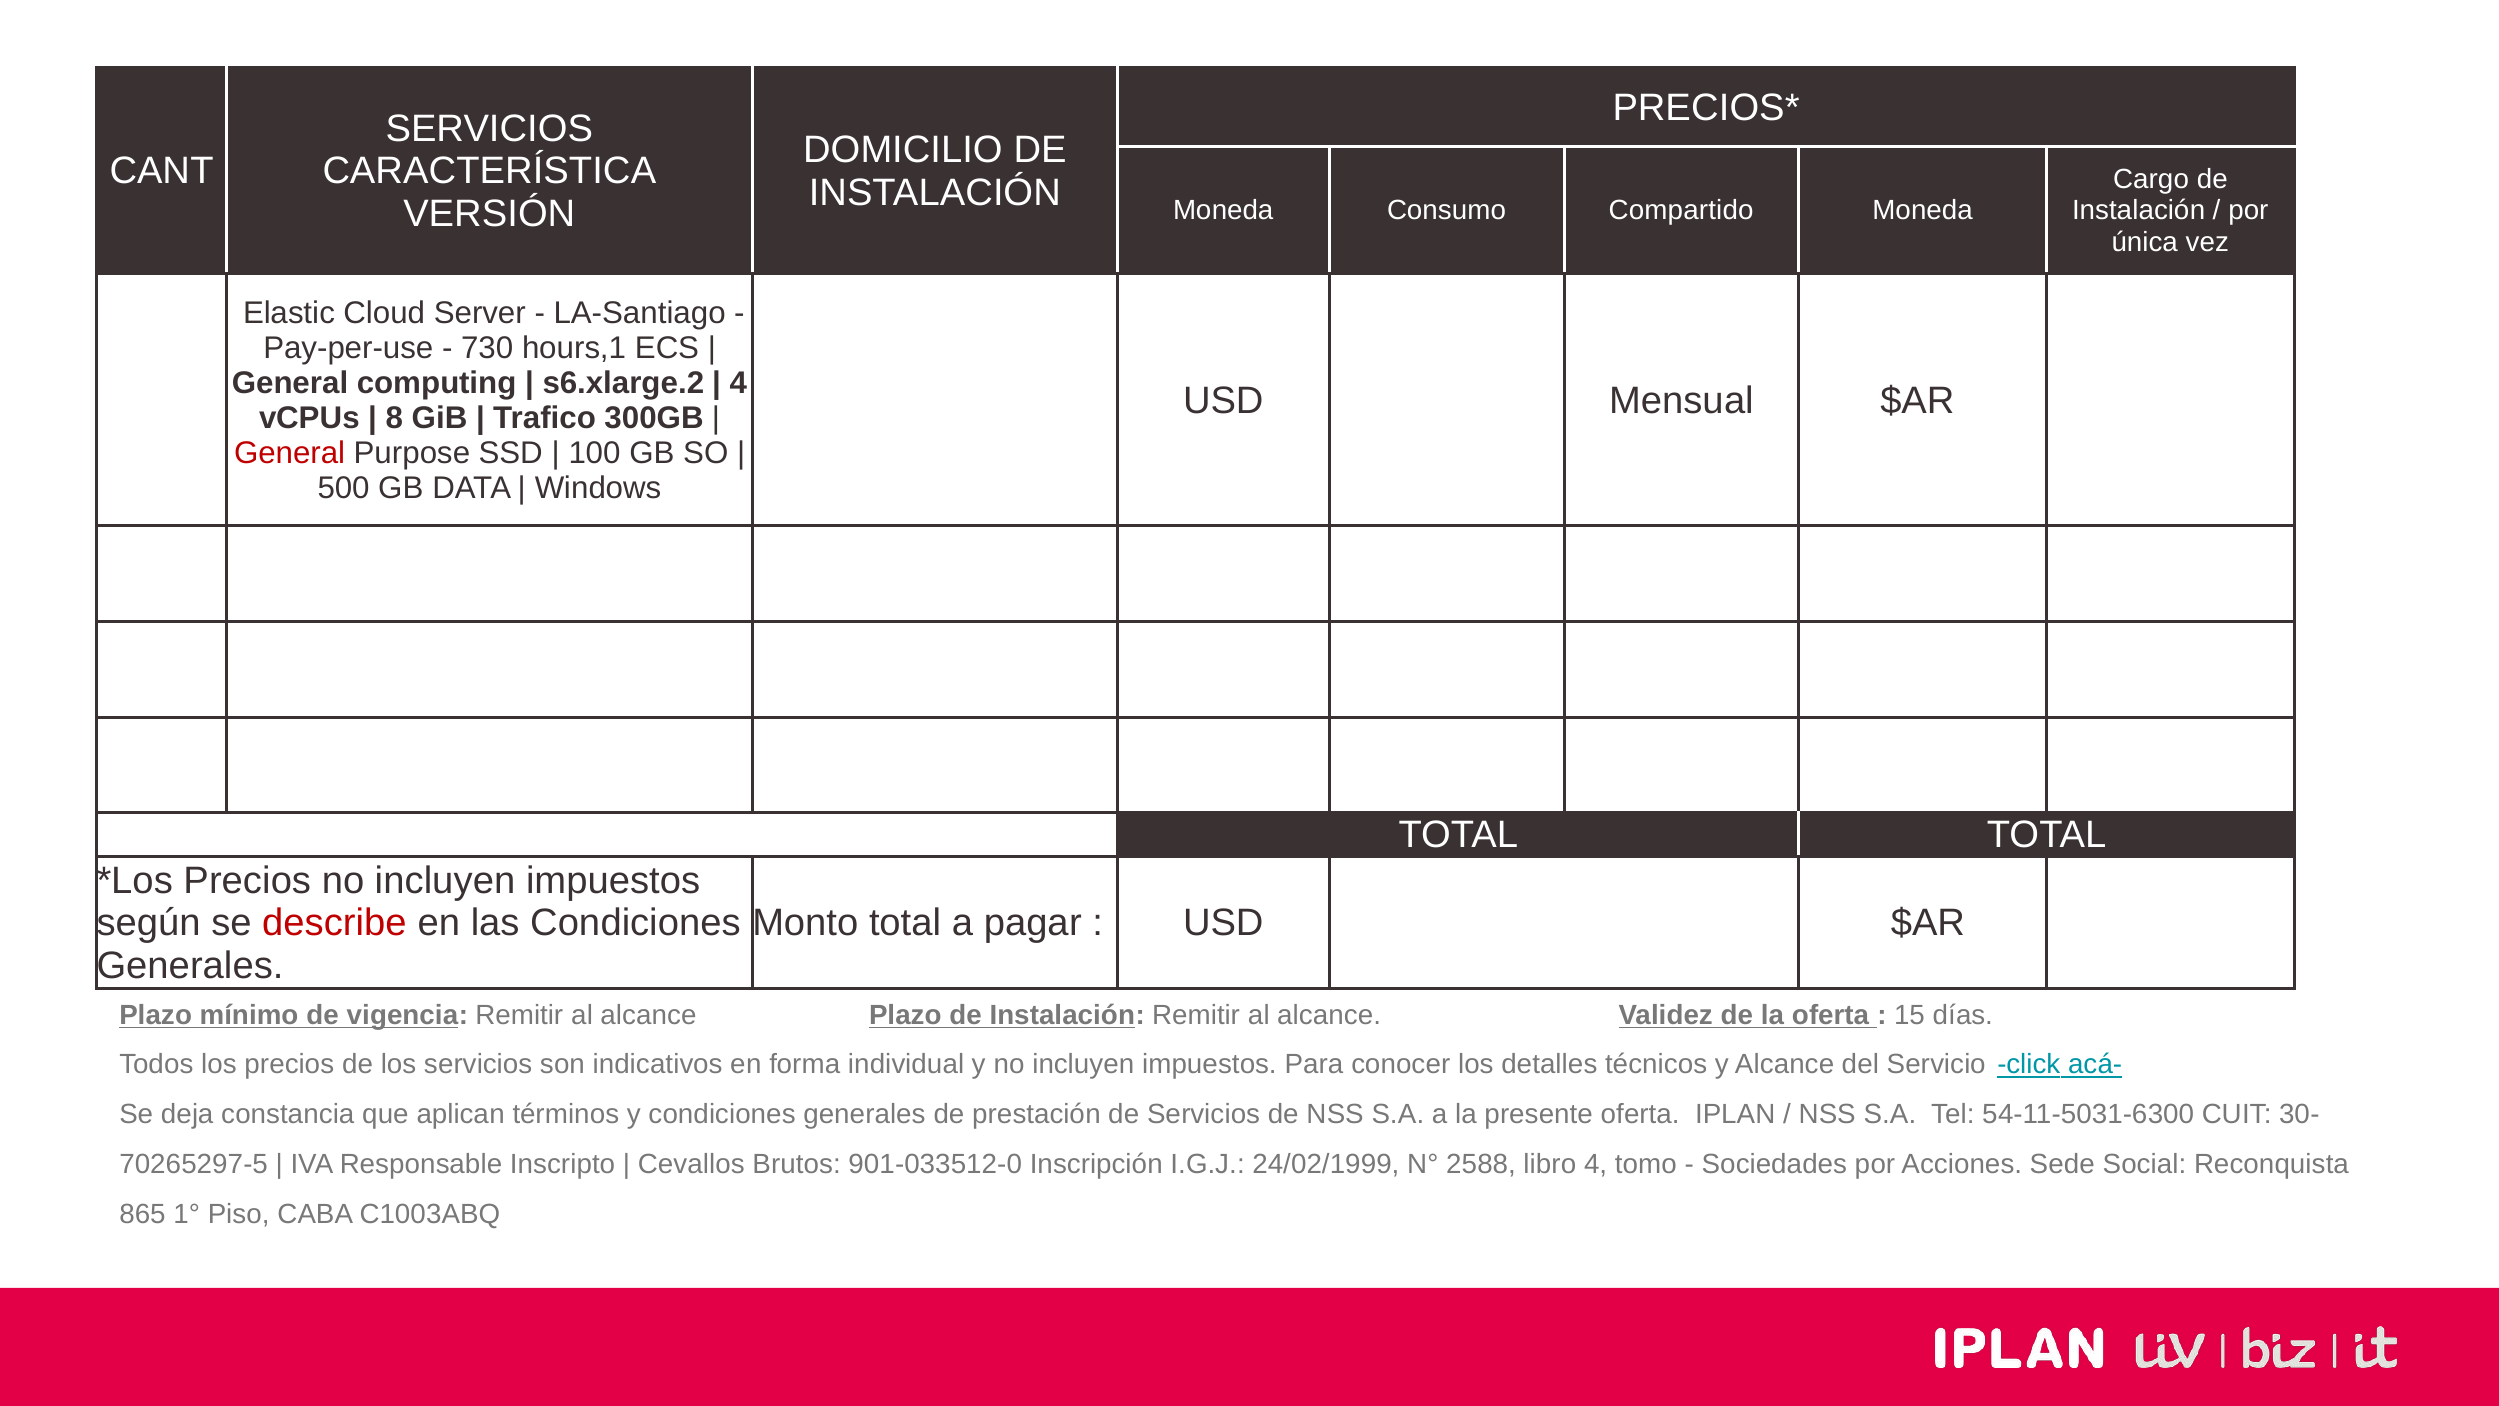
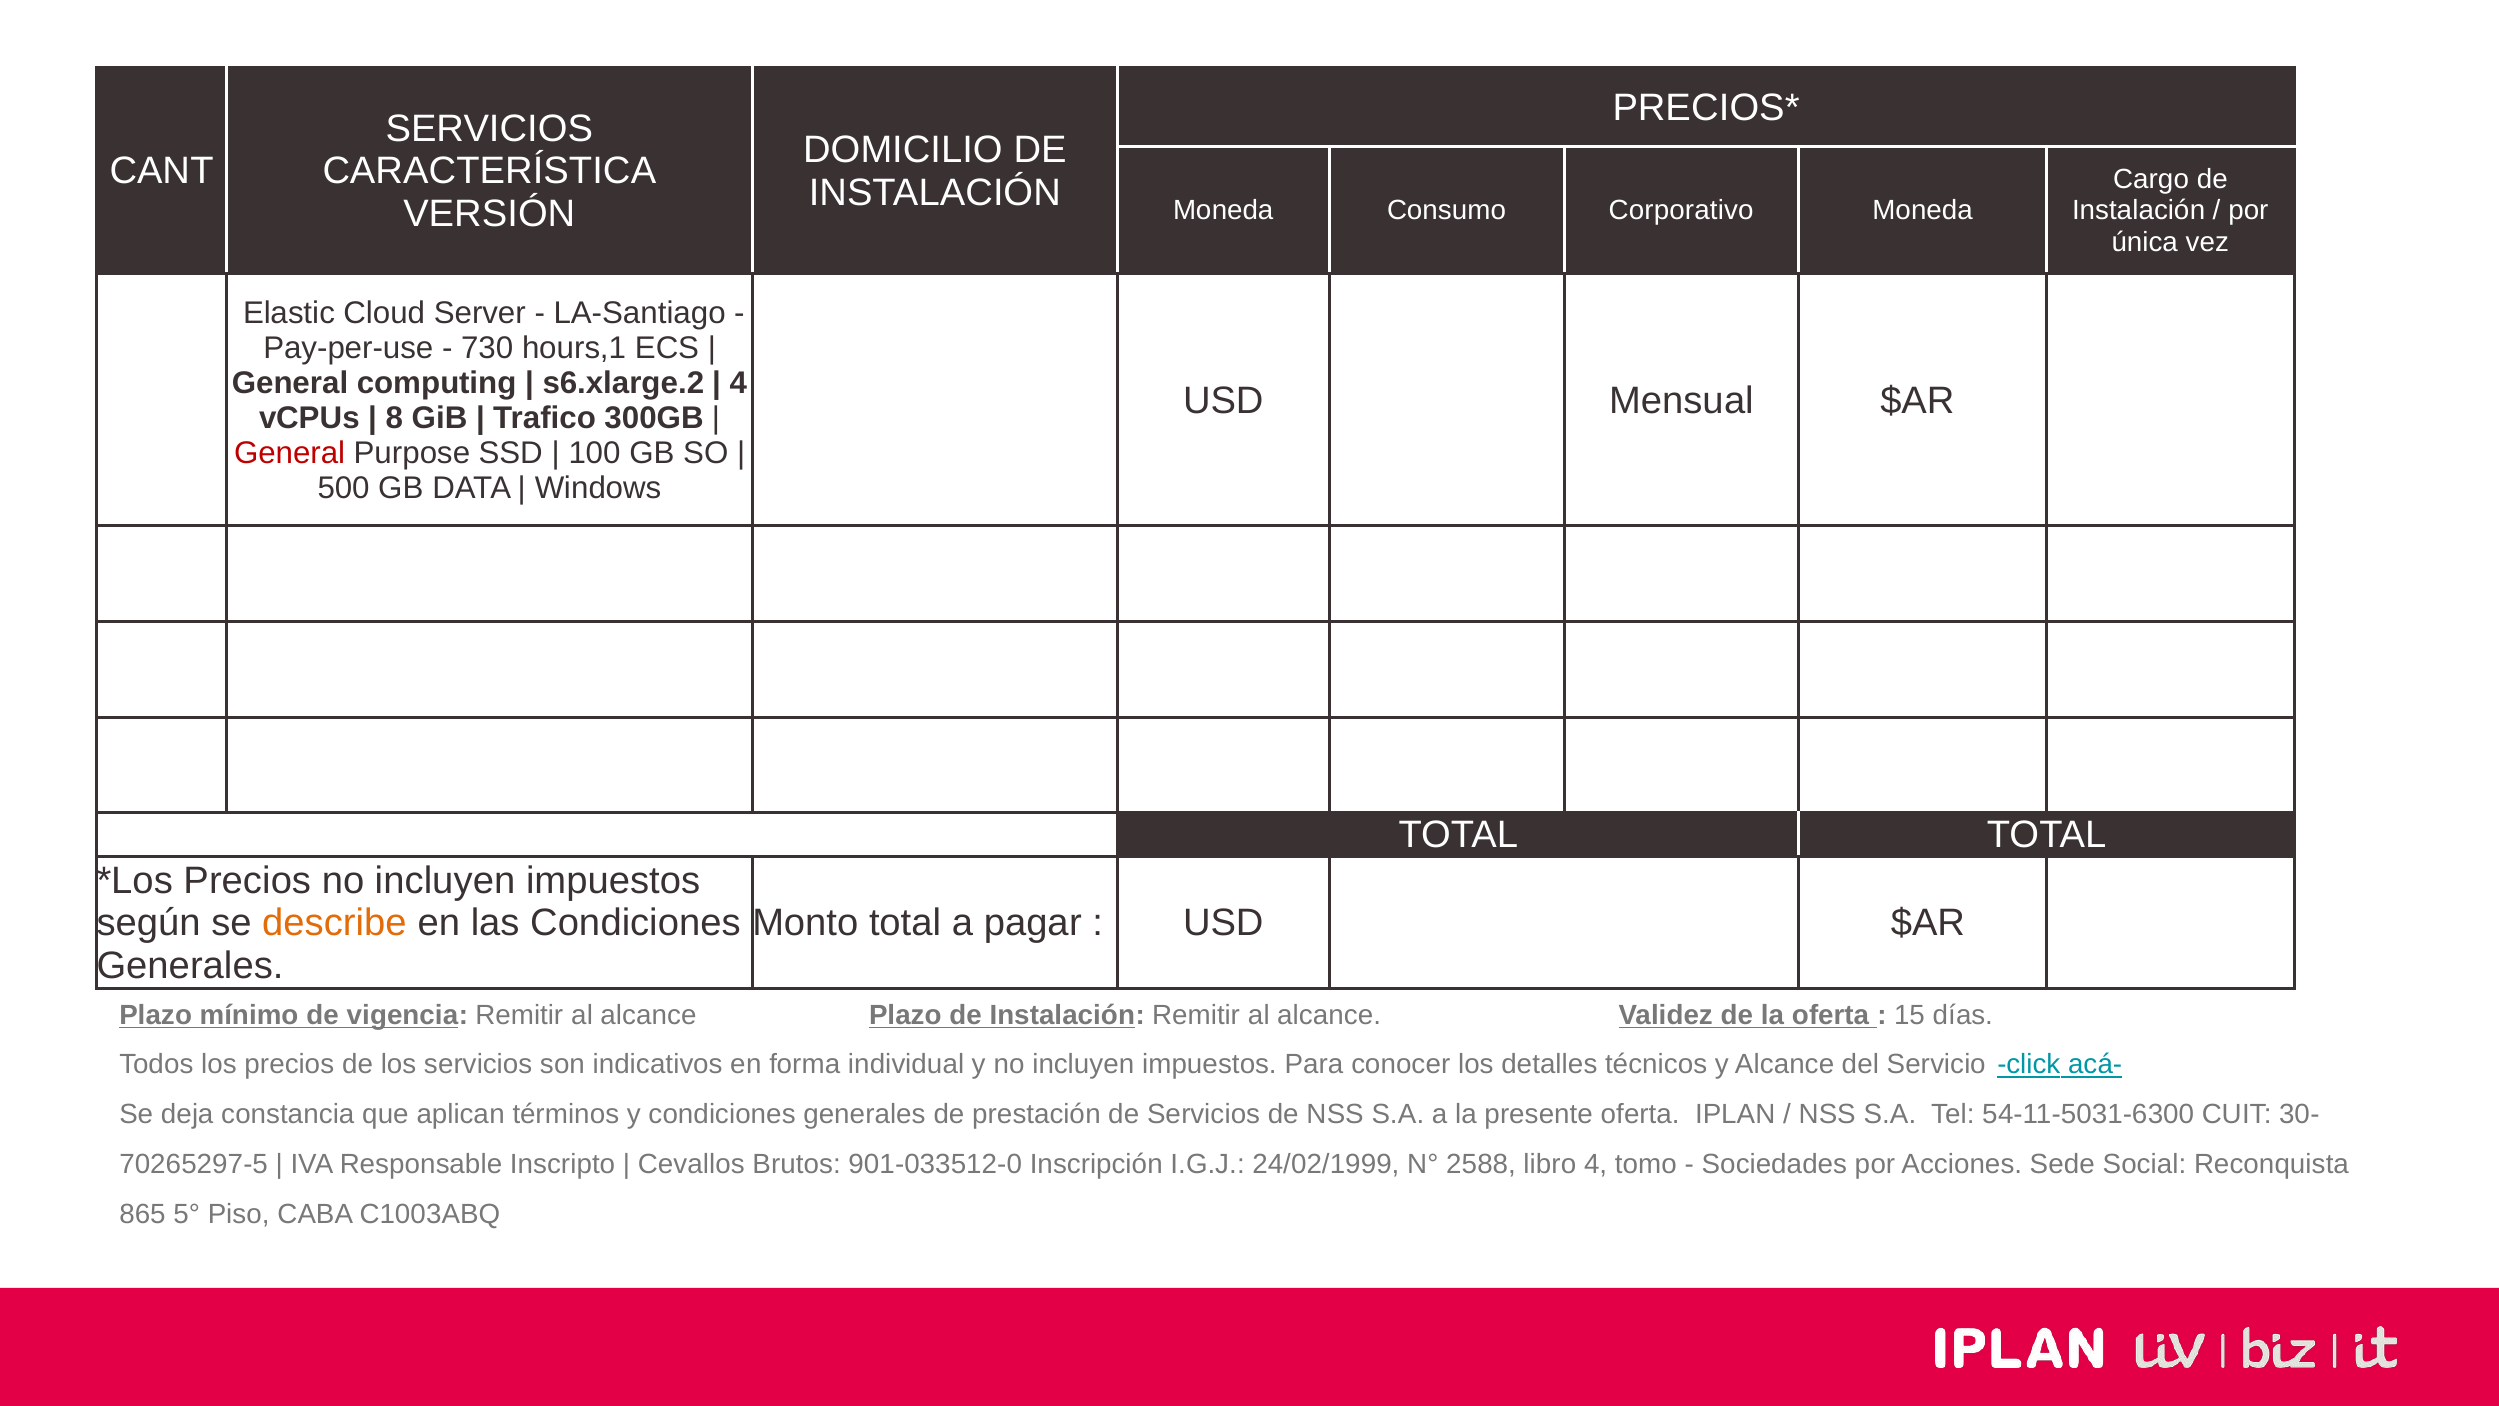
Compartido: Compartido -> Corporativo (1681, 211)
describe colour: red -> orange (334, 923)
1°: 1° -> 5° (187, 1214)
